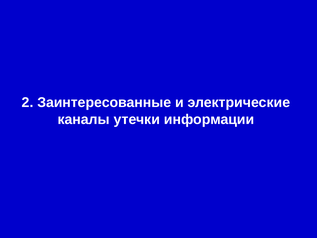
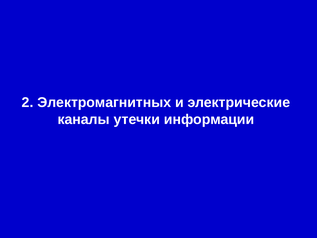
Заинтересованные: Заинтересованные -> Электромагнитных (104, 102)
